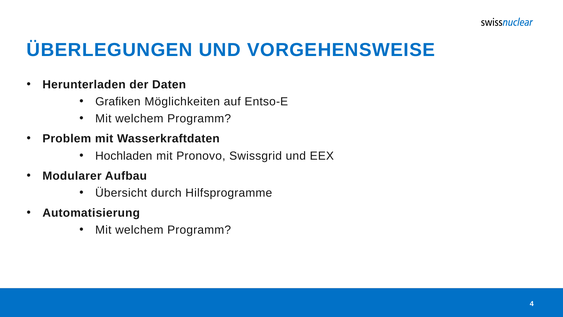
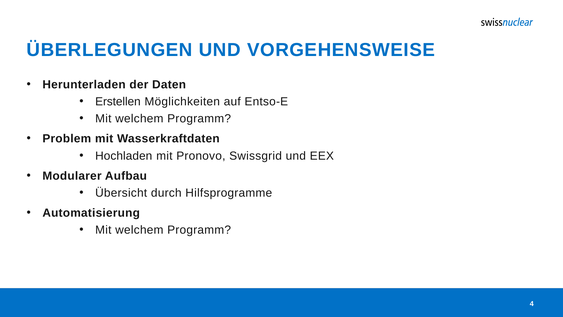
Grafiken: Grafiken -> Erstellen (118, 102)
